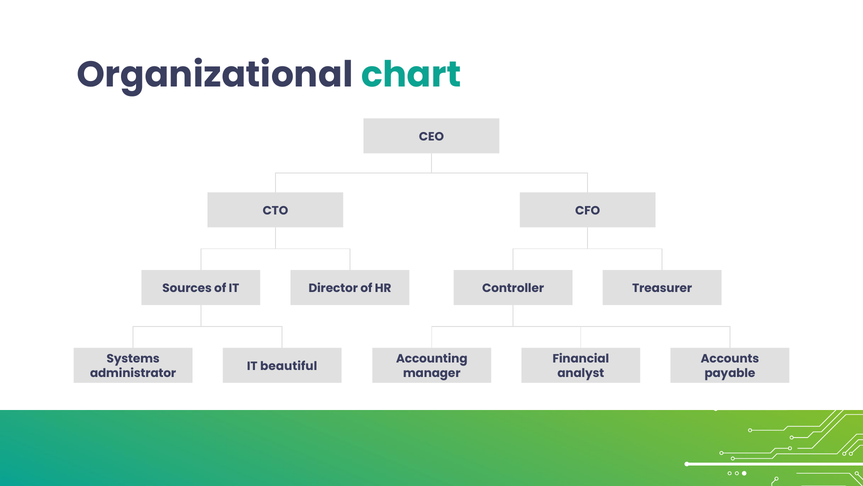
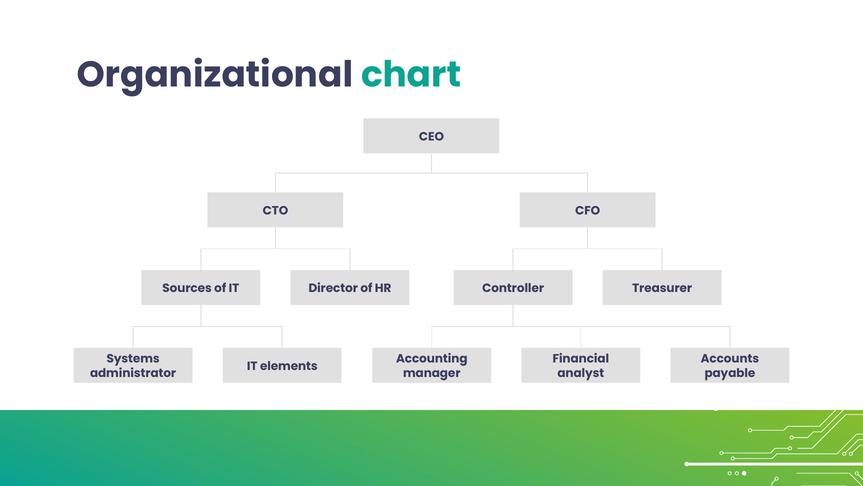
beautiful: beautiful -> elements (289, 366)
